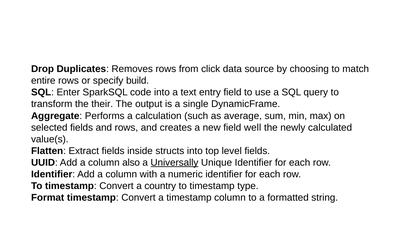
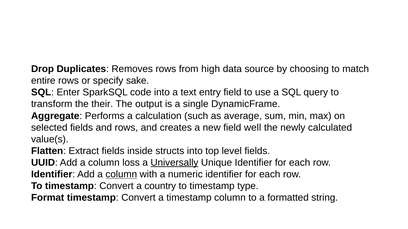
click: click -> high (211, 69)
build: build -> sake (138, 81)
also: also -> loss (131, 163)
column underline: none -> present (121, 175)
